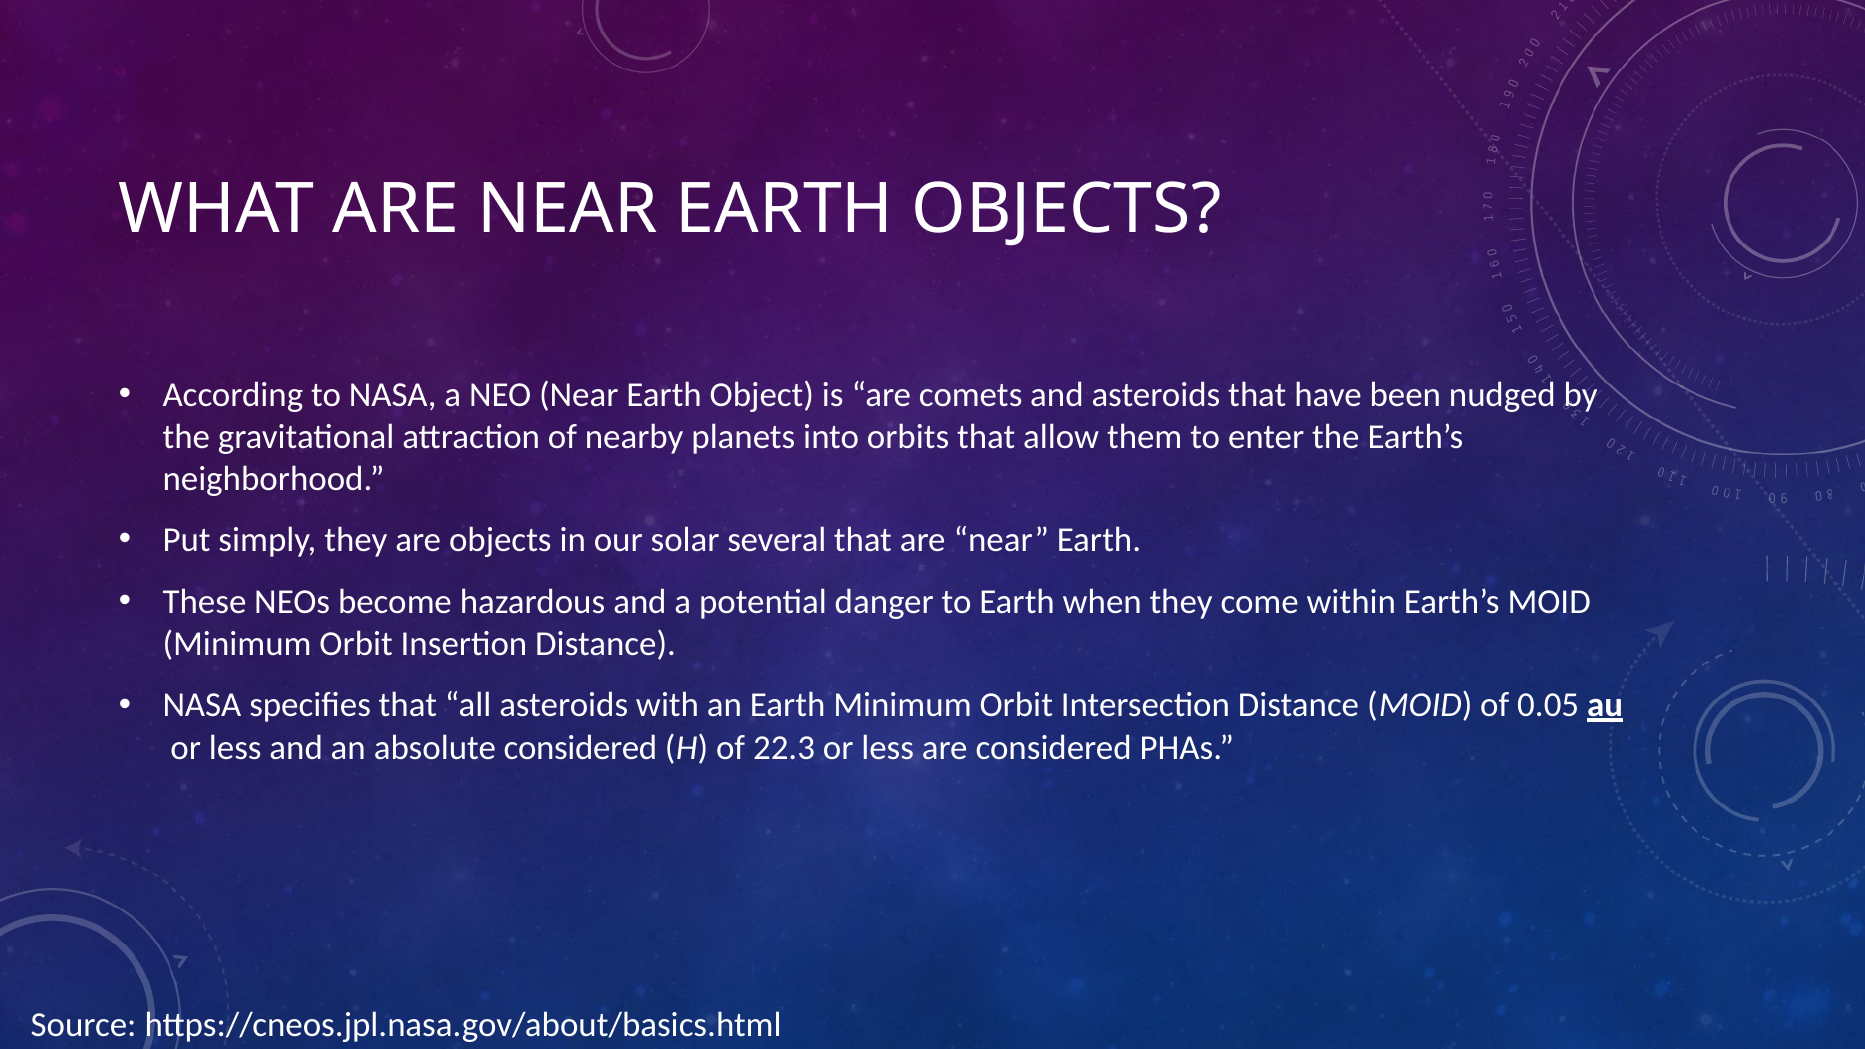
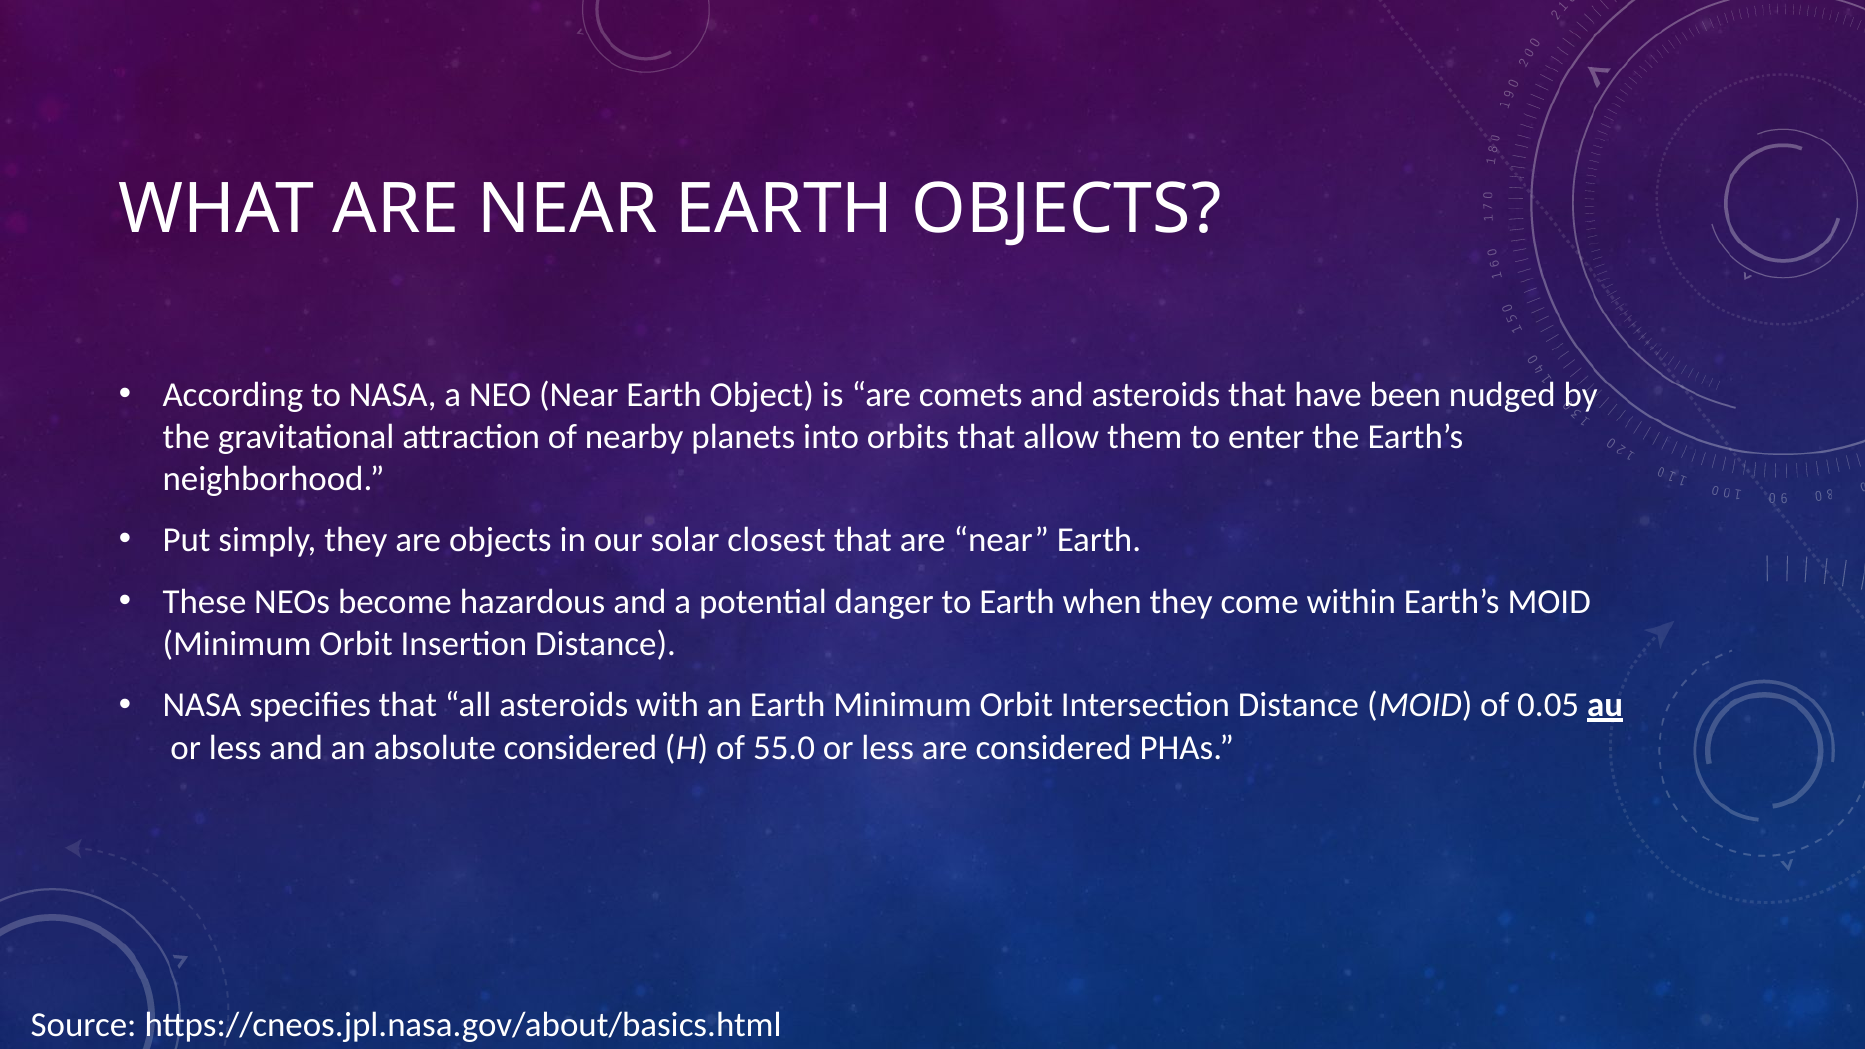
several: several -> closest (777, 540)
22.3: 22.3 -> 55.0 (784, 748)
